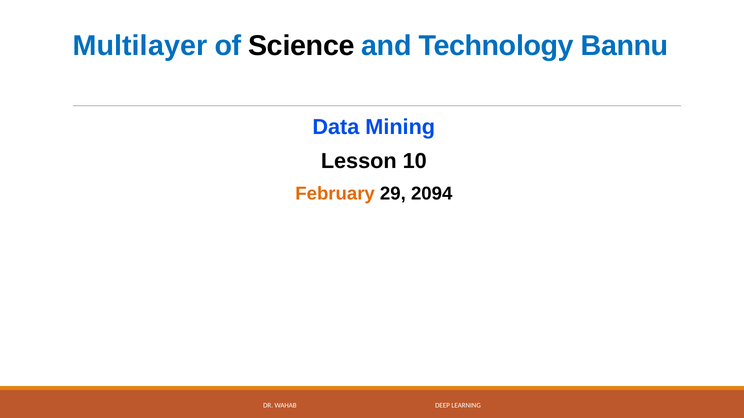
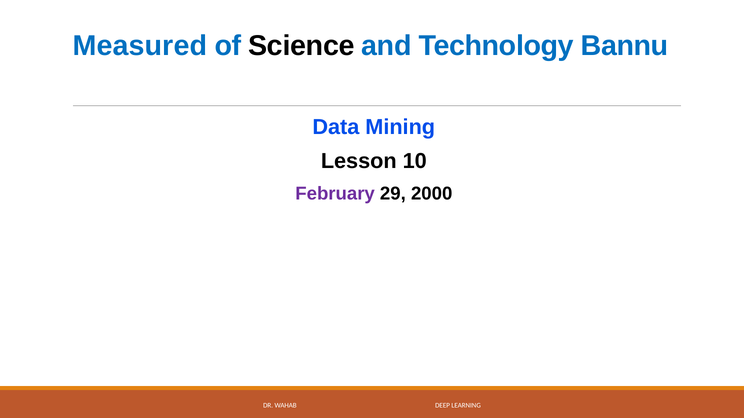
Multilayer: Multilayer -> Measured (140, 46)
February colour: orange -> purple (335, 194)
2094: 2094 -> 2000 (432, 194)
